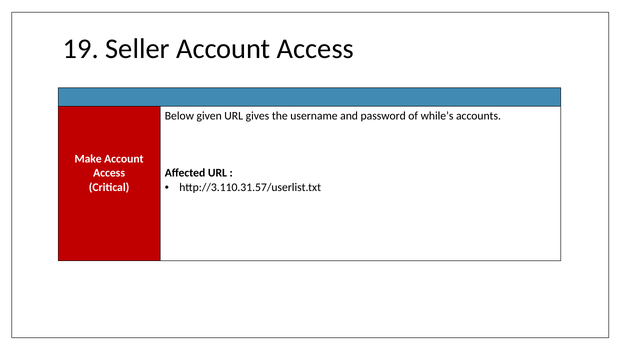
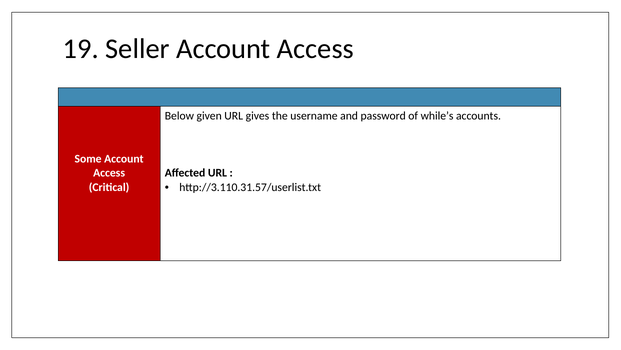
Make: Make -> Some (88, 158)
